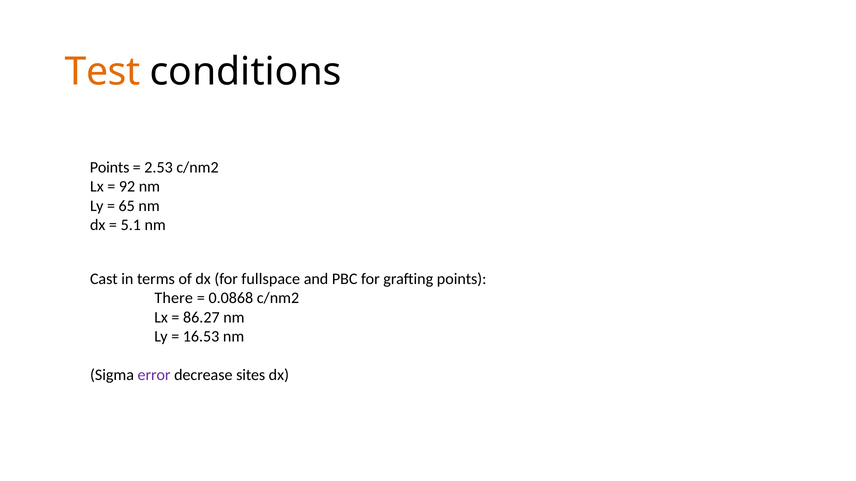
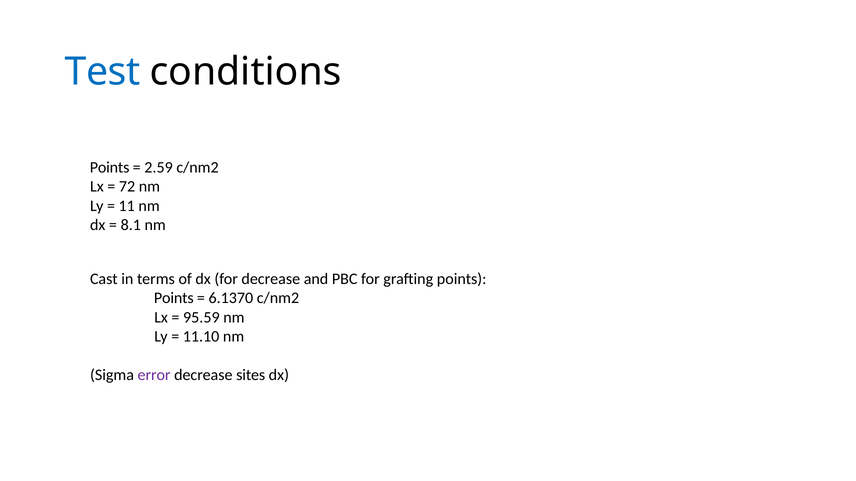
Test colour: orange -> blue (103, 72)
2.53: 2.53 -> 2.59 (159, 167)
92: 92 -> 72 (127, 187)
65: 65 -> 11 (127, 206)
5.1: 5.1 -> 8.1 (131, 225)
for fullspace: fullspace -> decrease (271, 279)
There: There -> Points (174, 298)
0.0868: 0.0868 -> 6.1370 (231, 298)
86.27: 86.27 -> 95.59 (201, 318)
16.53: 16.53 -> 11.10 (201, 337)
